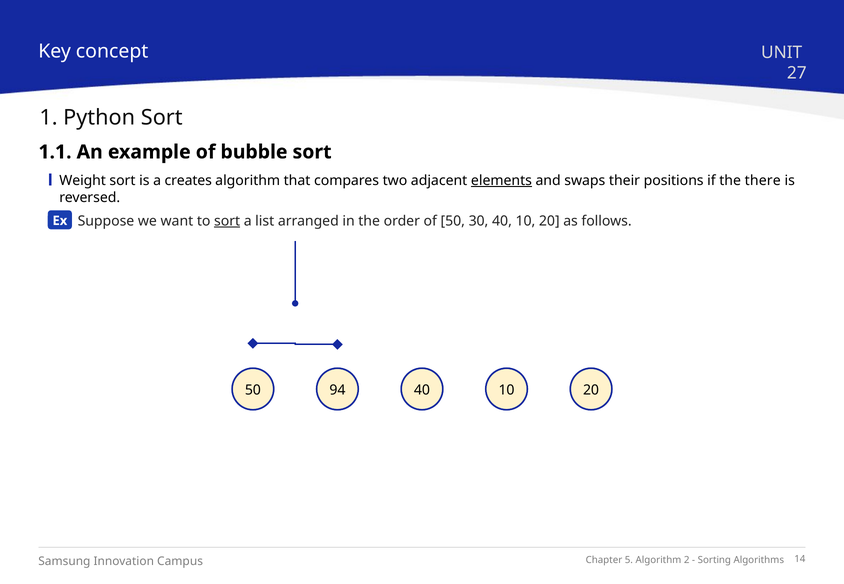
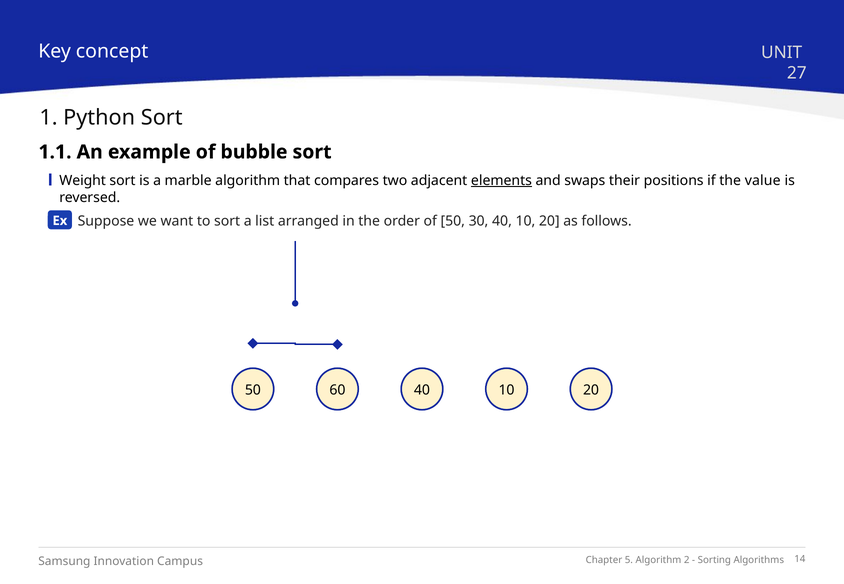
creates: creates -> marble (188, 181)
there: there -> value (763, 181)
sort underline: present -> none (227, 221)
94: 94 -> 60 (337, 390)
